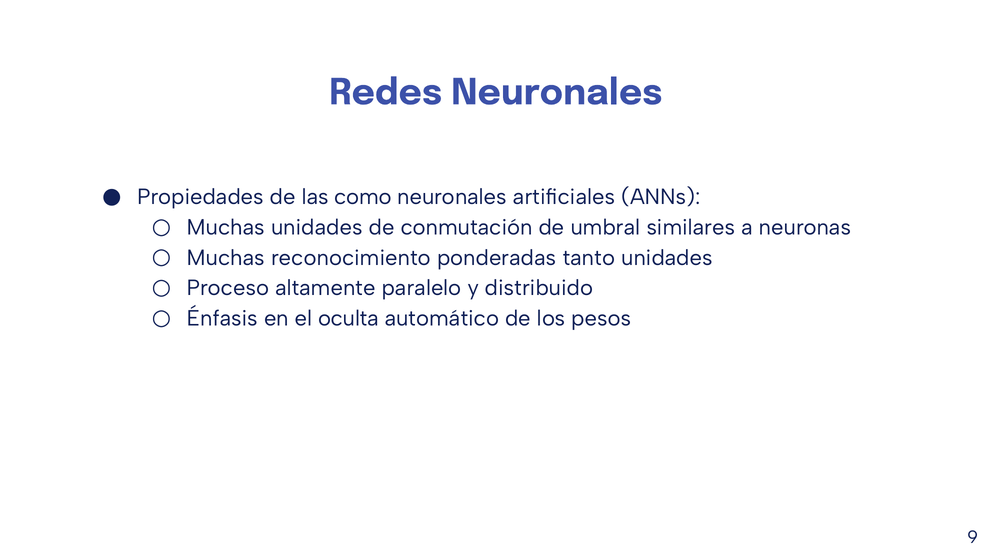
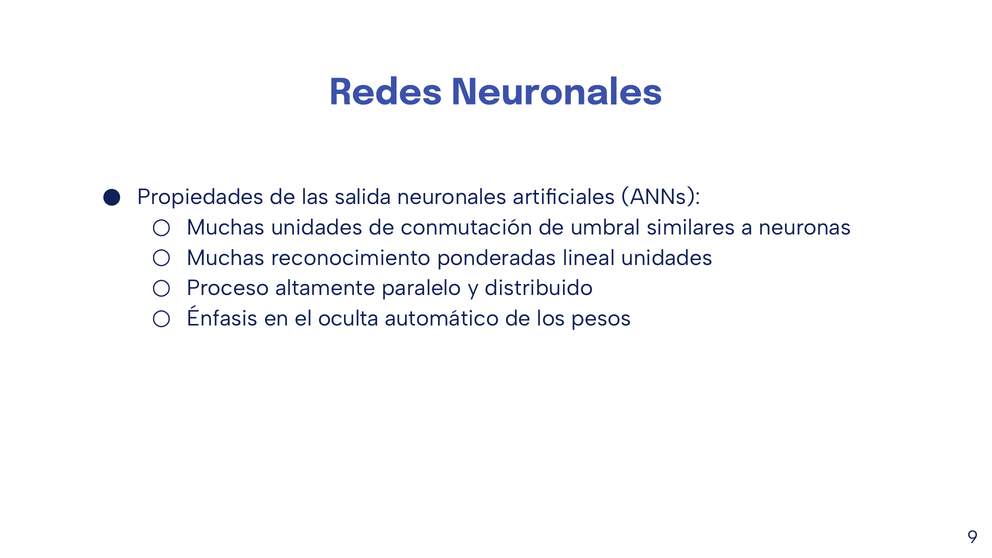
como: como -> salida (363, 197)
tanto: tanto -> lineal (589, 258)
